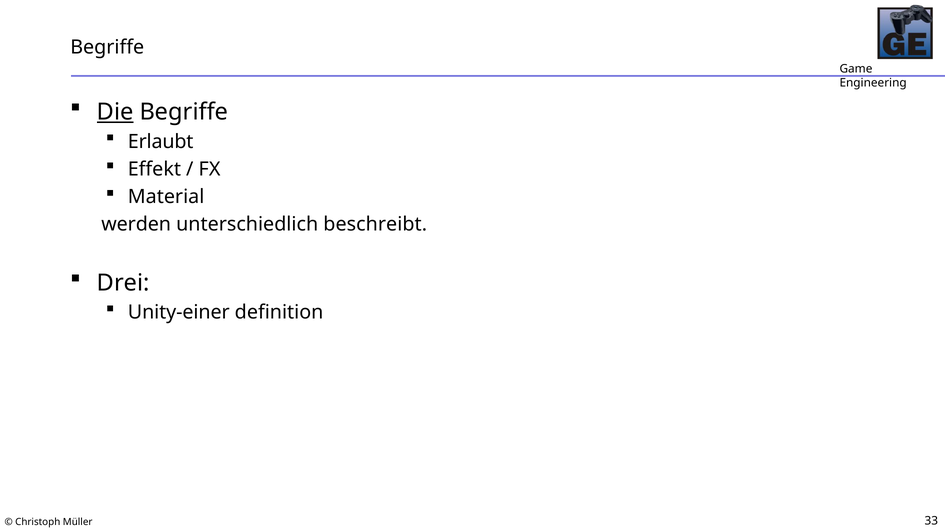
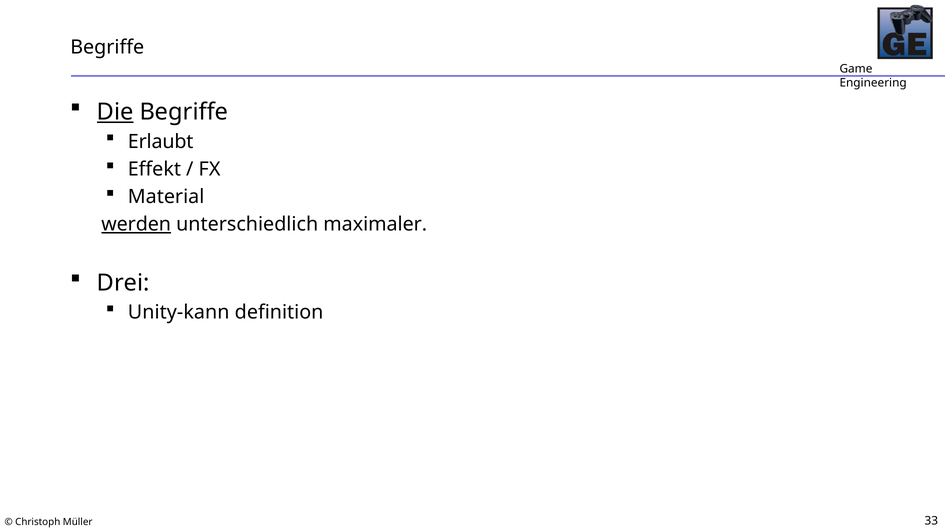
werden underline: none -> present (136, 225)
beschreibt: beschreibt -> maximaler (375, 225)
Unity-einer: Unity-einer -> Unity-kann (179, 313)
